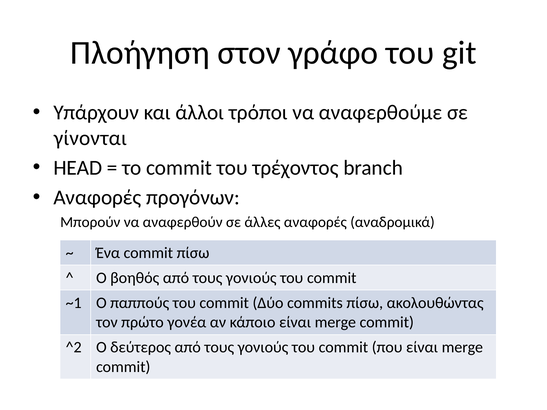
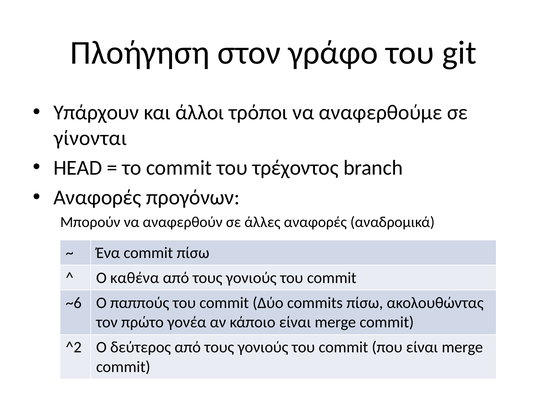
βοηθός: βοηθός -> καθένα (135, 278)
~1: ~1 -> ~6 (74, 303)
